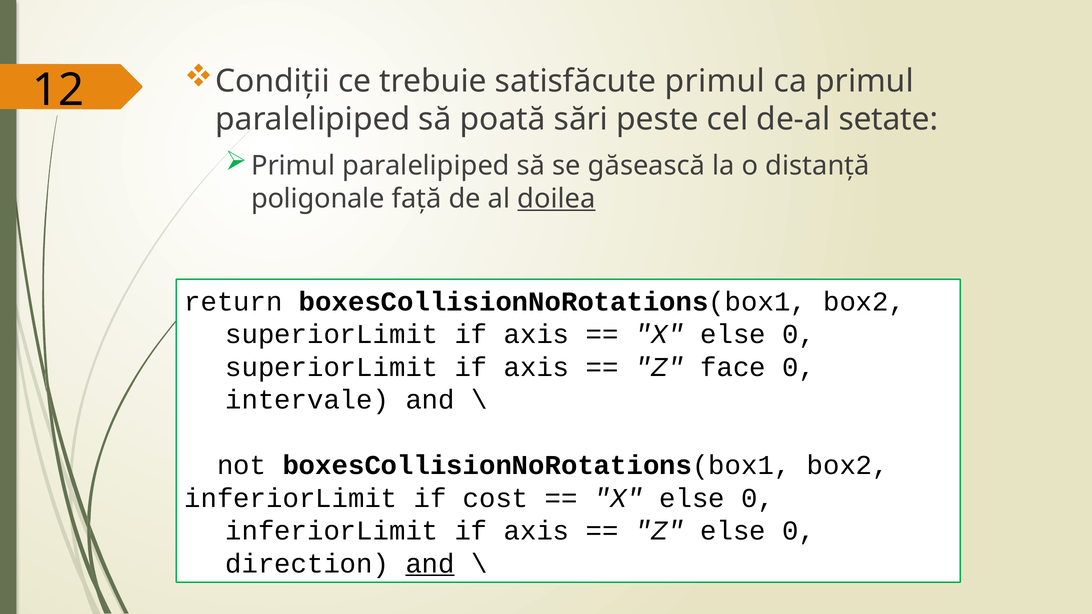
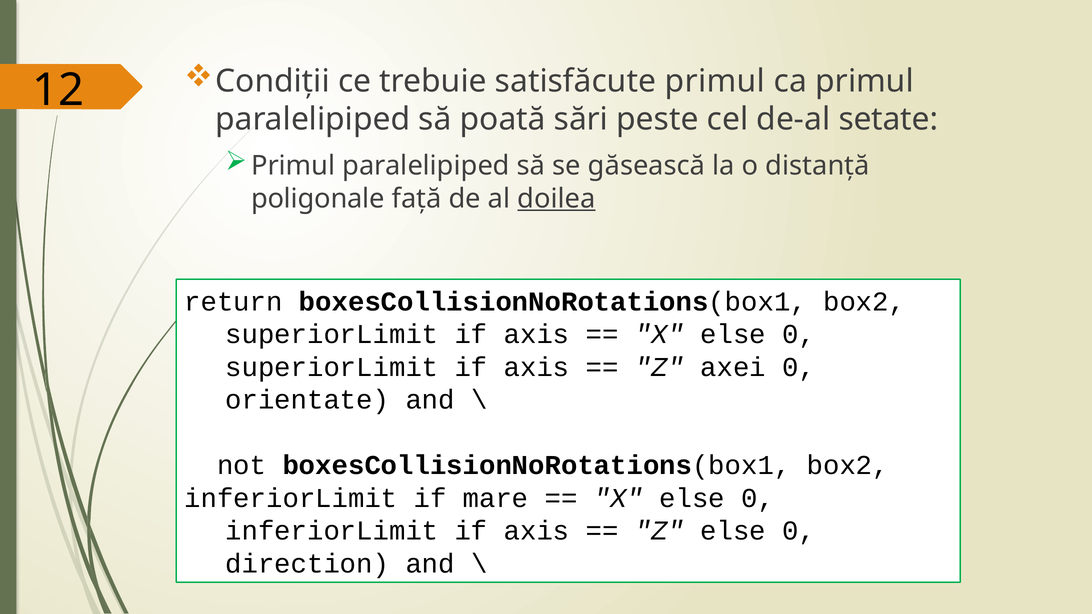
face: face -> axei (733, 367)
intervale: intervale -> orientate (307, 400)
cost: cost -> mare (496, 498)
and underline: present -> none (430, 564)
